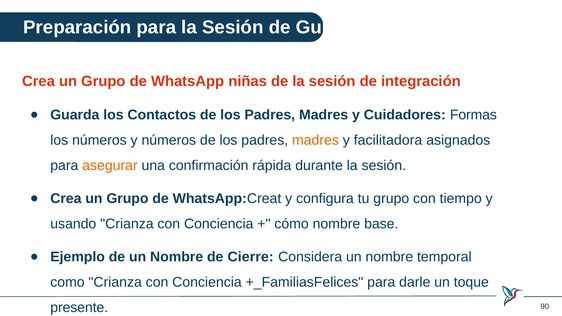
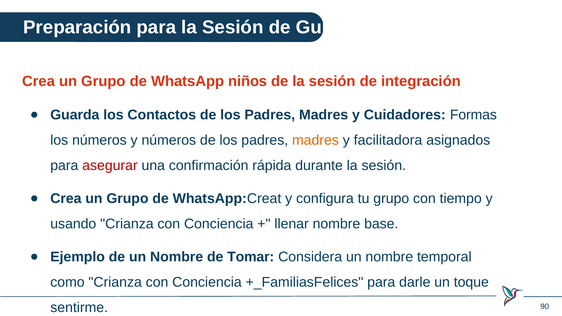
niñas: niñas -> niños (248, 81)
asegurar colour: orange -> red (110, 165)
cómo: cómo -> llenar (292, 224)
Cierre: Cierre -> Tomar (251, 257)
presente: presente -> sentirme (79, 308)
